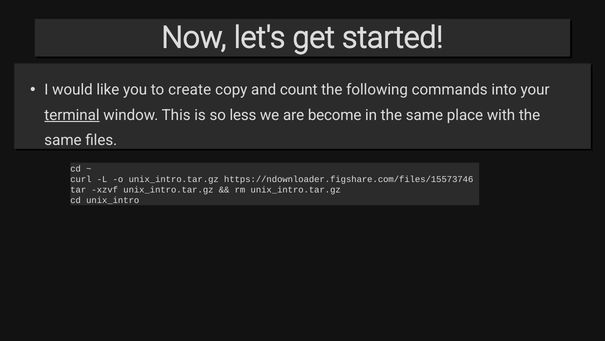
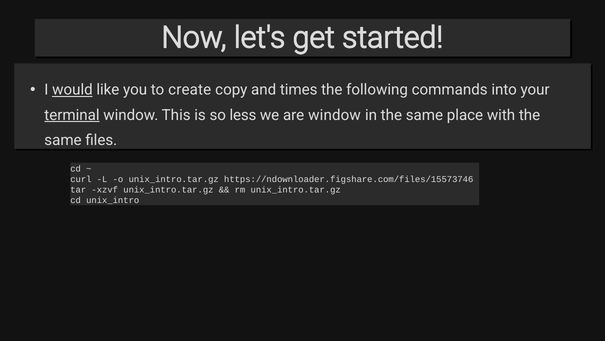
would underline: none -> present (72, 90)
count: count -> times (299, 90)
are become: become -> window (335, 115)
